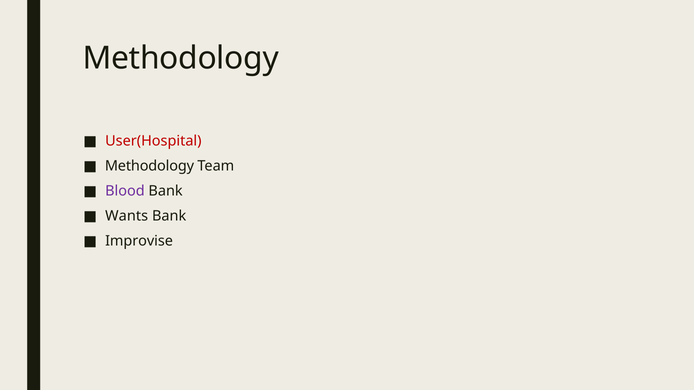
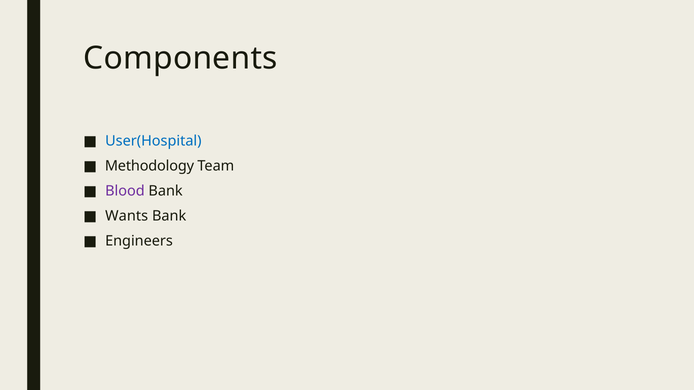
Methodology: Methodology -> Components (180, 58)
User(Hospital colour: red -> blue (153, 141)
Improvise: Improvise -> Engineers (139, 241)
